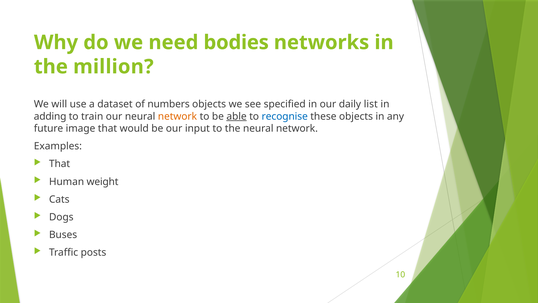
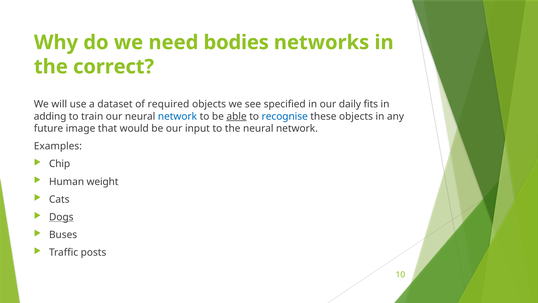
million: million -> correct (114, 67)
numbers: numbers -> required (168, 104)
list: list -> fits (371, 104)
network colour: orange -> blue (177, 116)
That: That -> Chip (60, 164)
Dogs underline: none -> present (61, 217)
